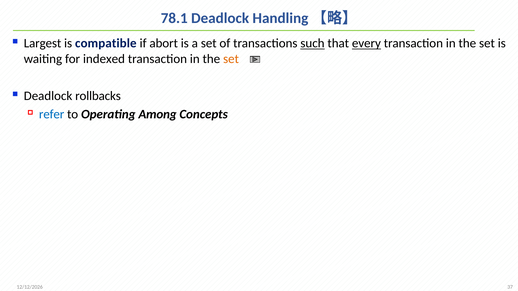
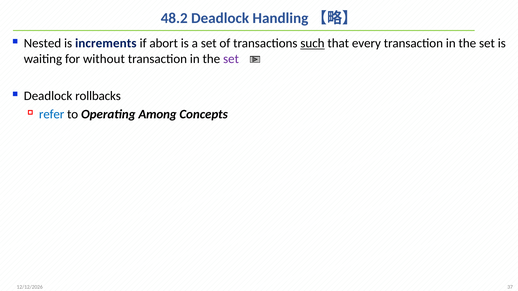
78.1: 78.1 -> 48.2 (174, 18)
Largest: Largest -> Nested (42, 43)
compatible: compatible -> increments (106, 43)
every underline: present -> none (366, 43)
indexed: indexed -> without (104, 59)
set colour: orange -> purple (231, 59)
